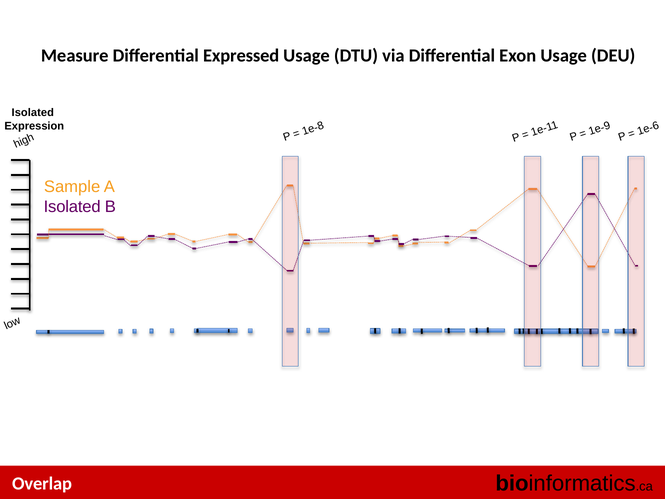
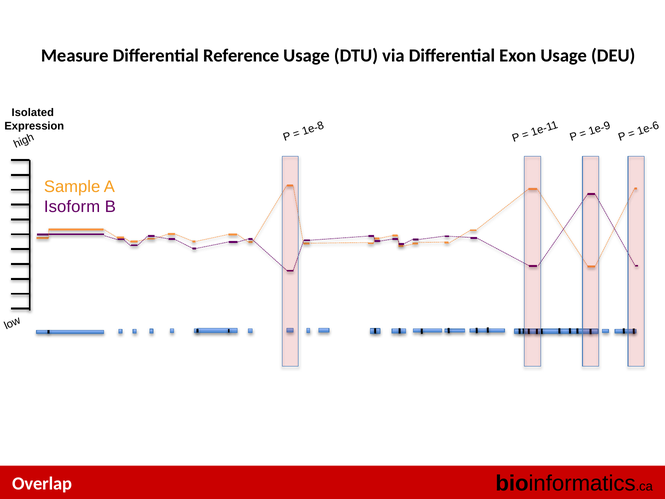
Expressed: Expressed -> Reference (241, 56)
Isolated: Isolated -> Isoform (72, 207)
